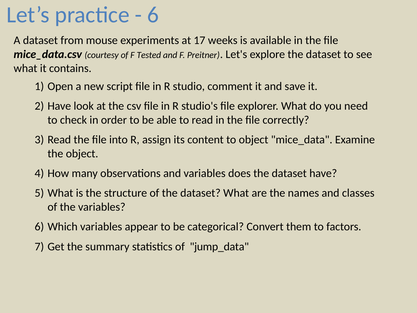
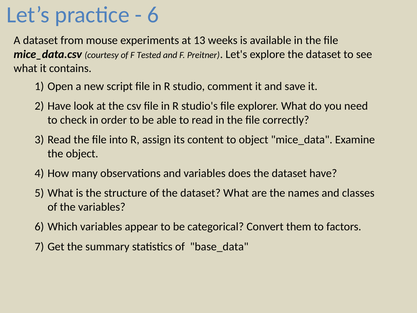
17: 17 -> 13 (199, 40)
jump_data: jump_data -> base_data (219, 246)
